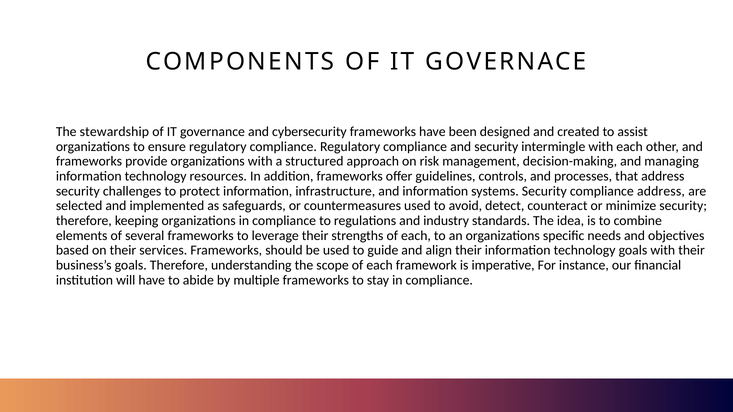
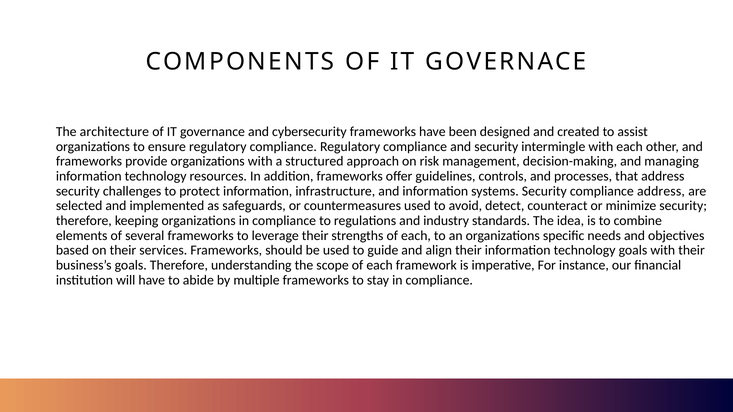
stewardship: stewardship -> architecture (114, 132)
